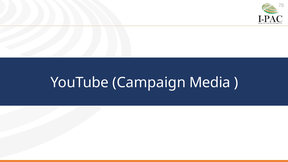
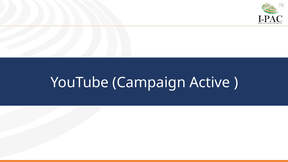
Media: Media -> Active (210, 83)
